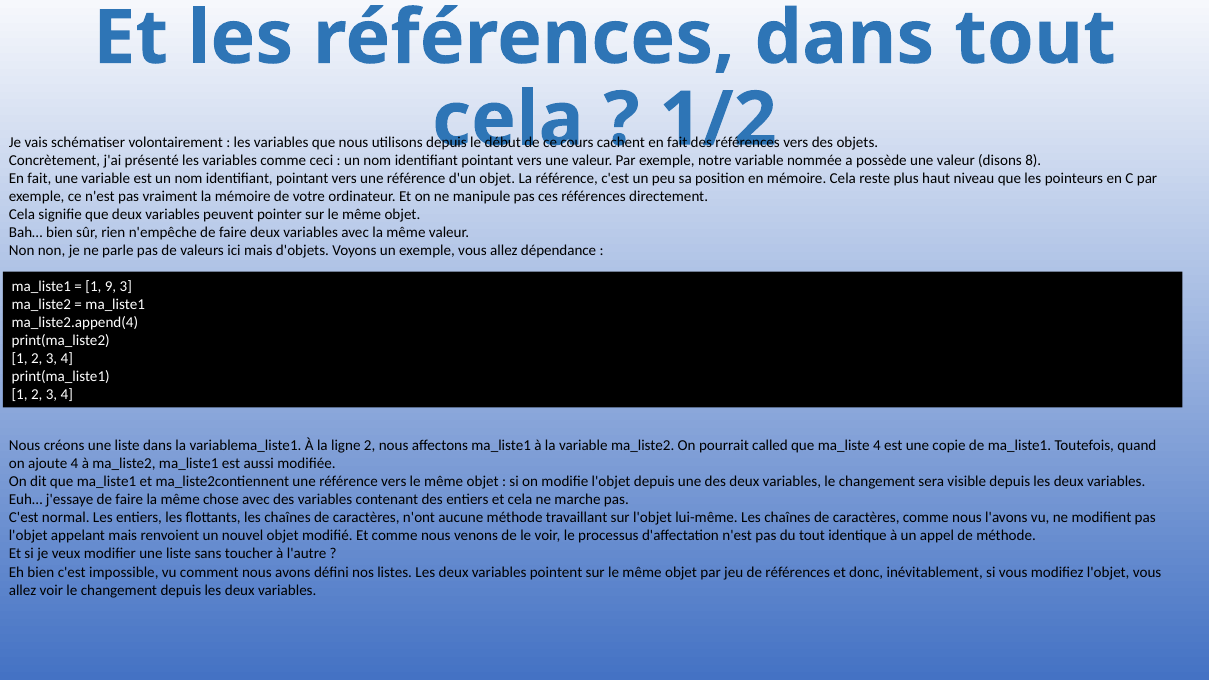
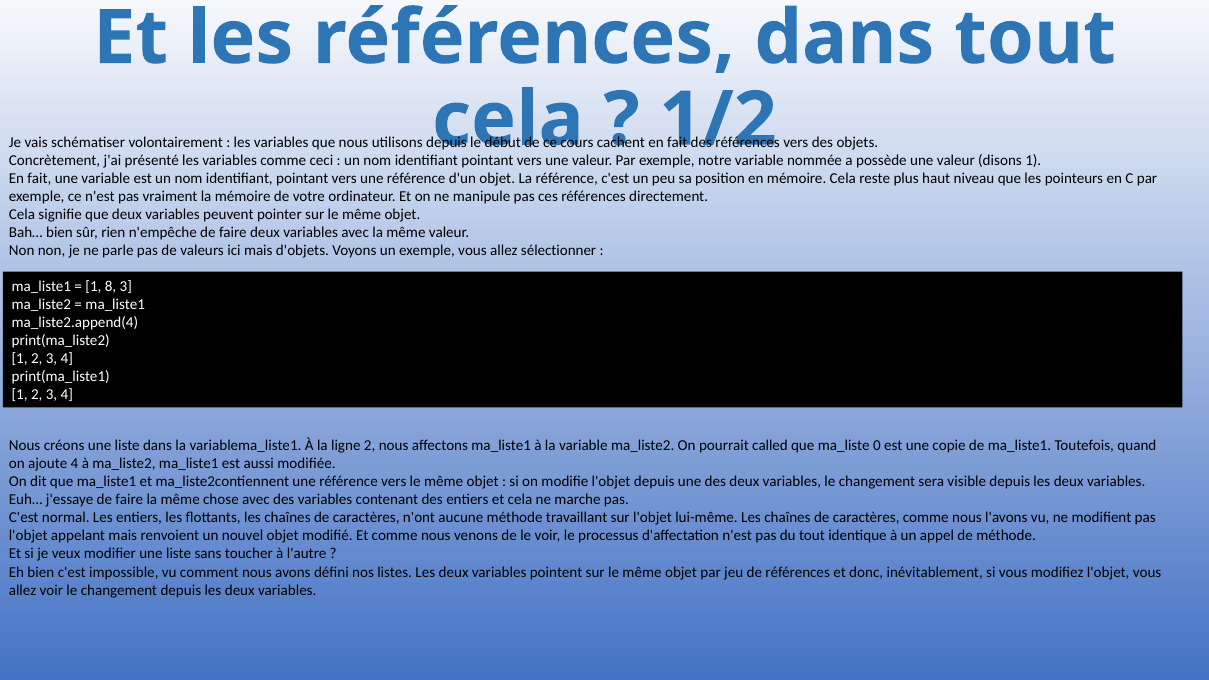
disons 8: 8 -> 1 (1033, 160)
dépendance: dépendance -> sélectionner (559, 251)
9: 9 -> 8 (111, 286)
ma_liste 4: 4 -> 0 (877, 445)
